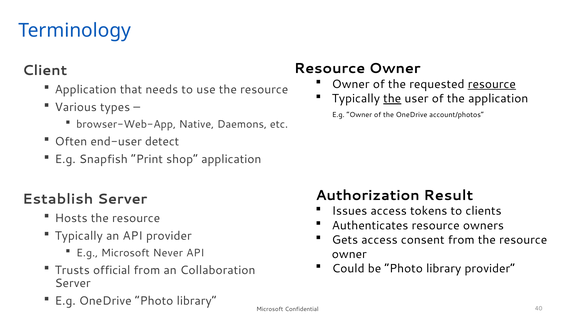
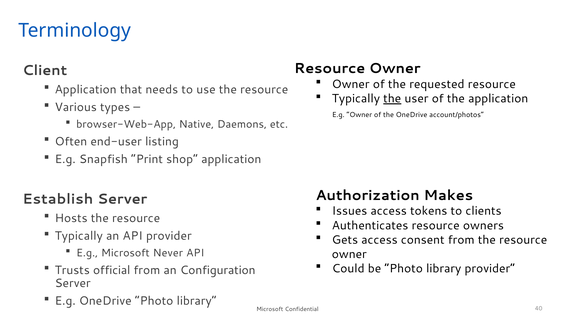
resource underline: present -> none (492, 84)
detect: detect -> listing (162, 141)
Result: Result -> Makes (448, 195)
Collaboration: Collaboration -> Configuration (218, 270)
